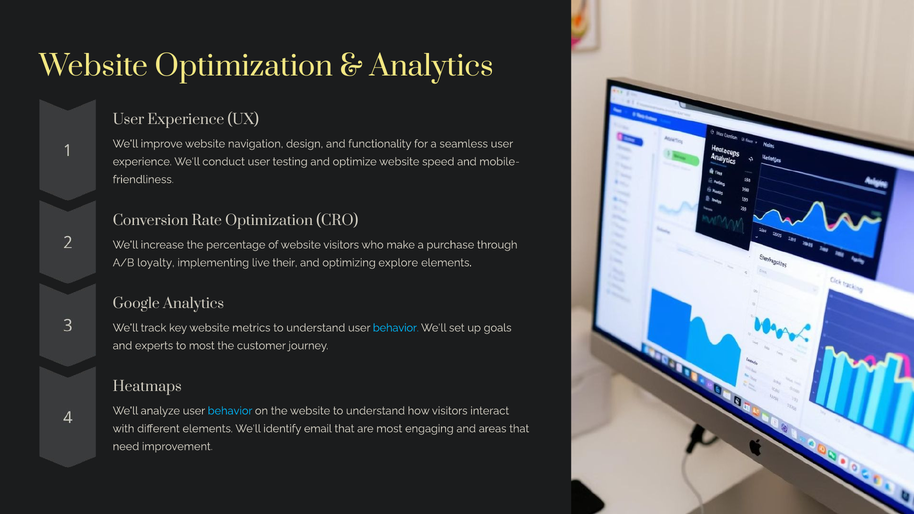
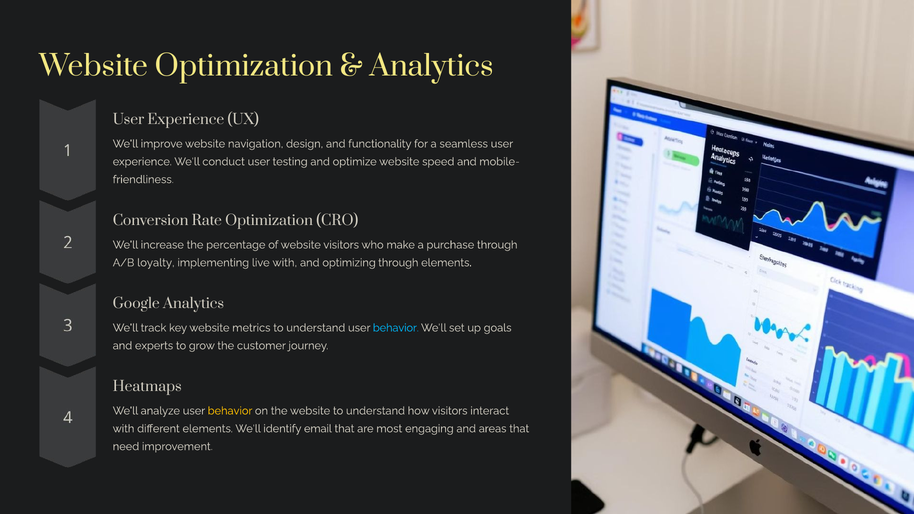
live their: their -> with (285, 263)
optimizing explore: explore -> through (398, 263)
to most: most -> grow (202, 346)
behavior colour: light blue -> yellow (230, 411)
